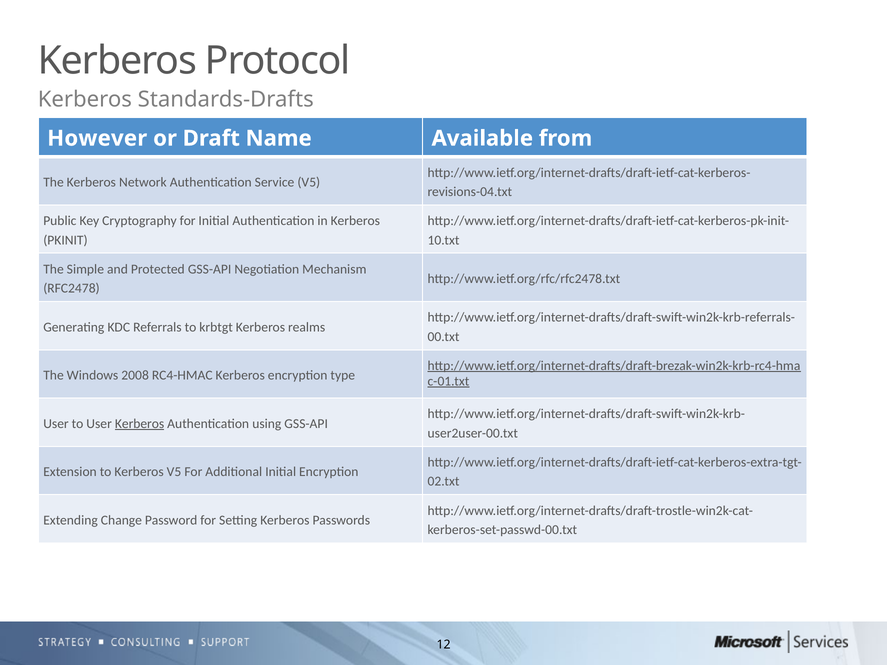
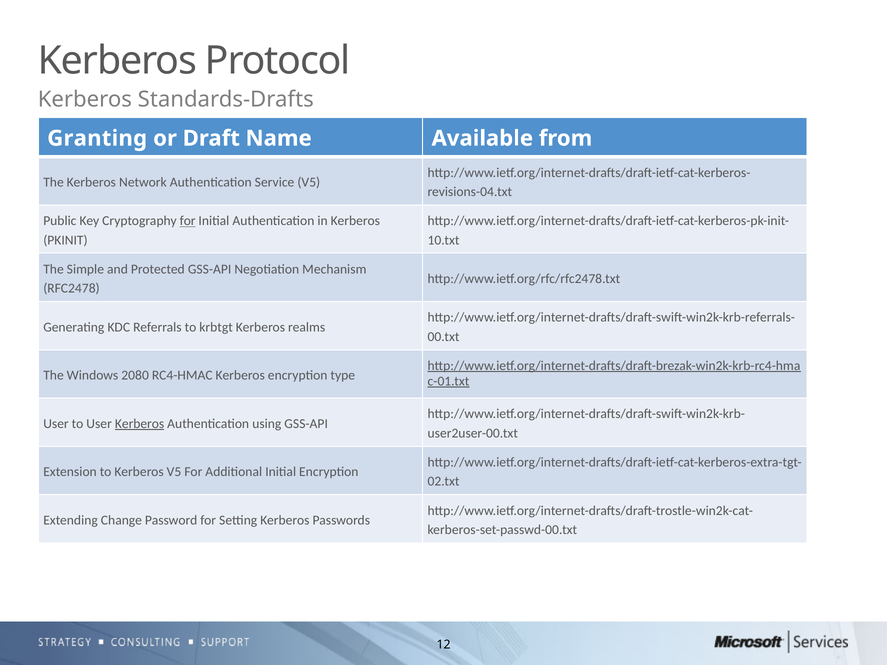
However: However -> Granting (97, 138)
for underline: none -> present (188, 221)
2008: 2008 -> 2080 (135, 375)
